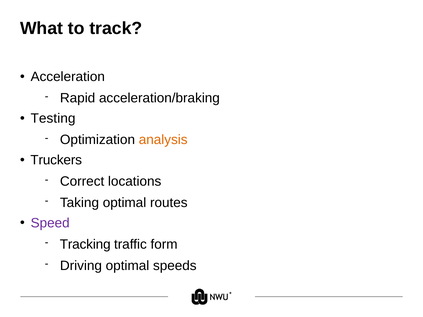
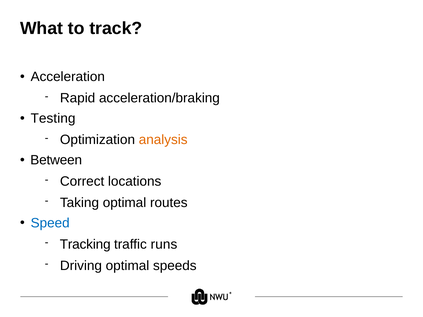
Truckers: Truckers -> Between (56, 160)
Speed colour: purple -> blue (50, 223)
form: form -> runs (164, 245)
